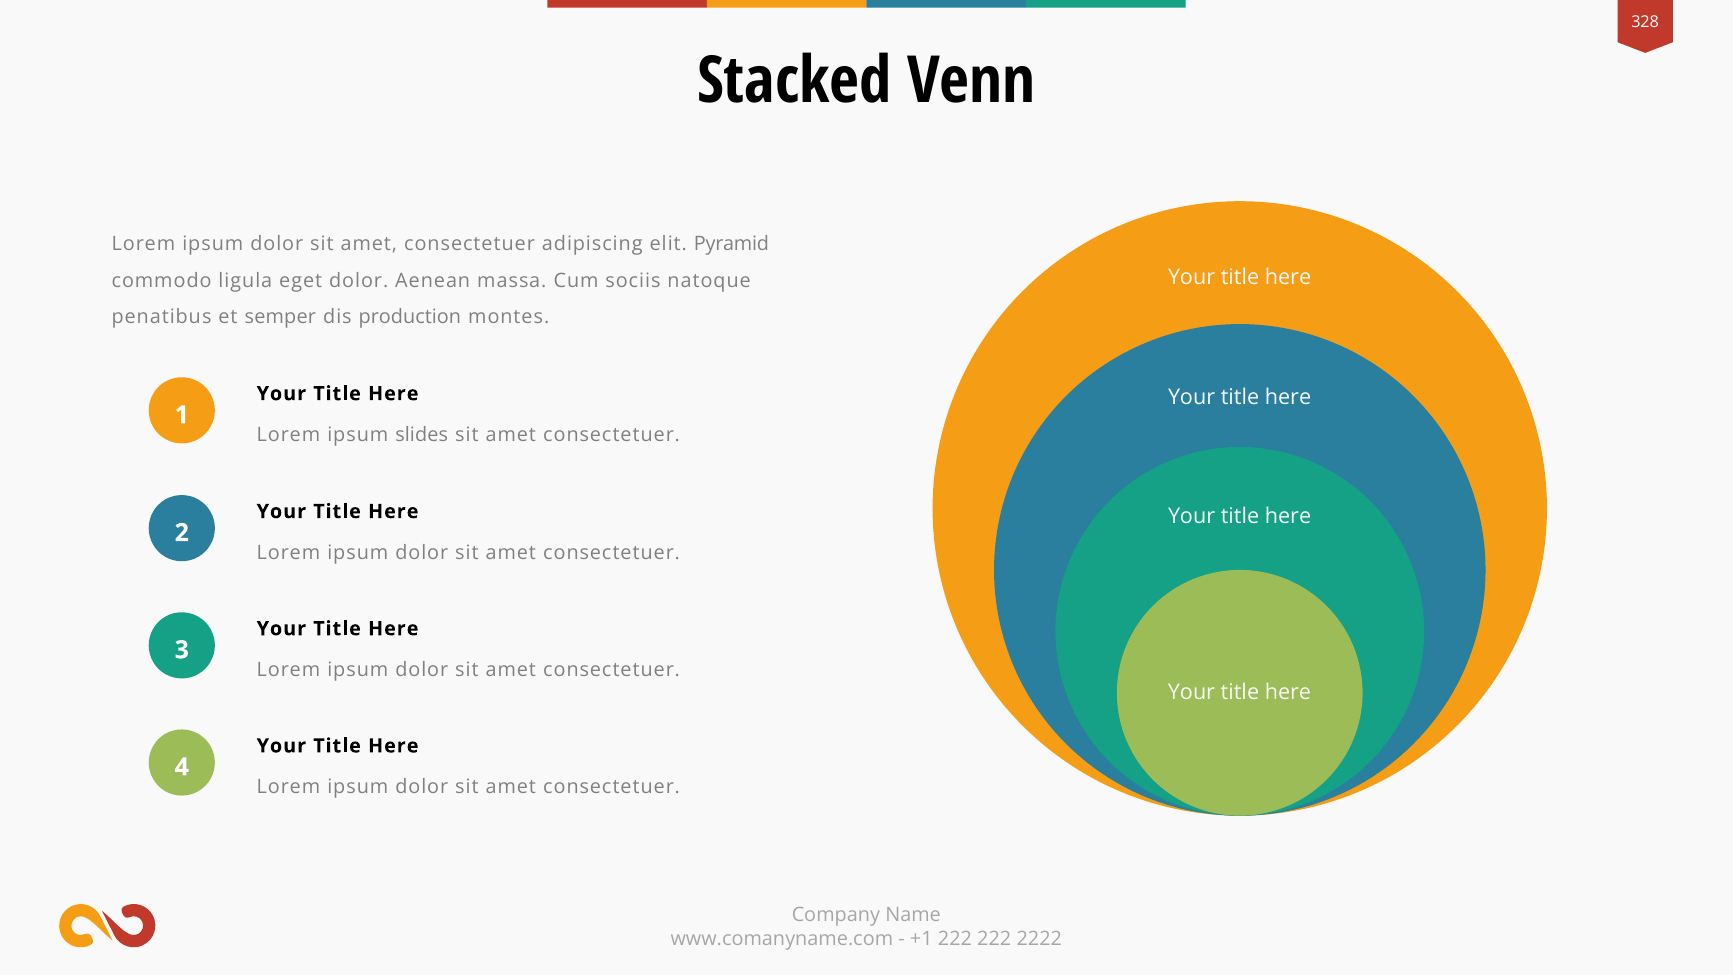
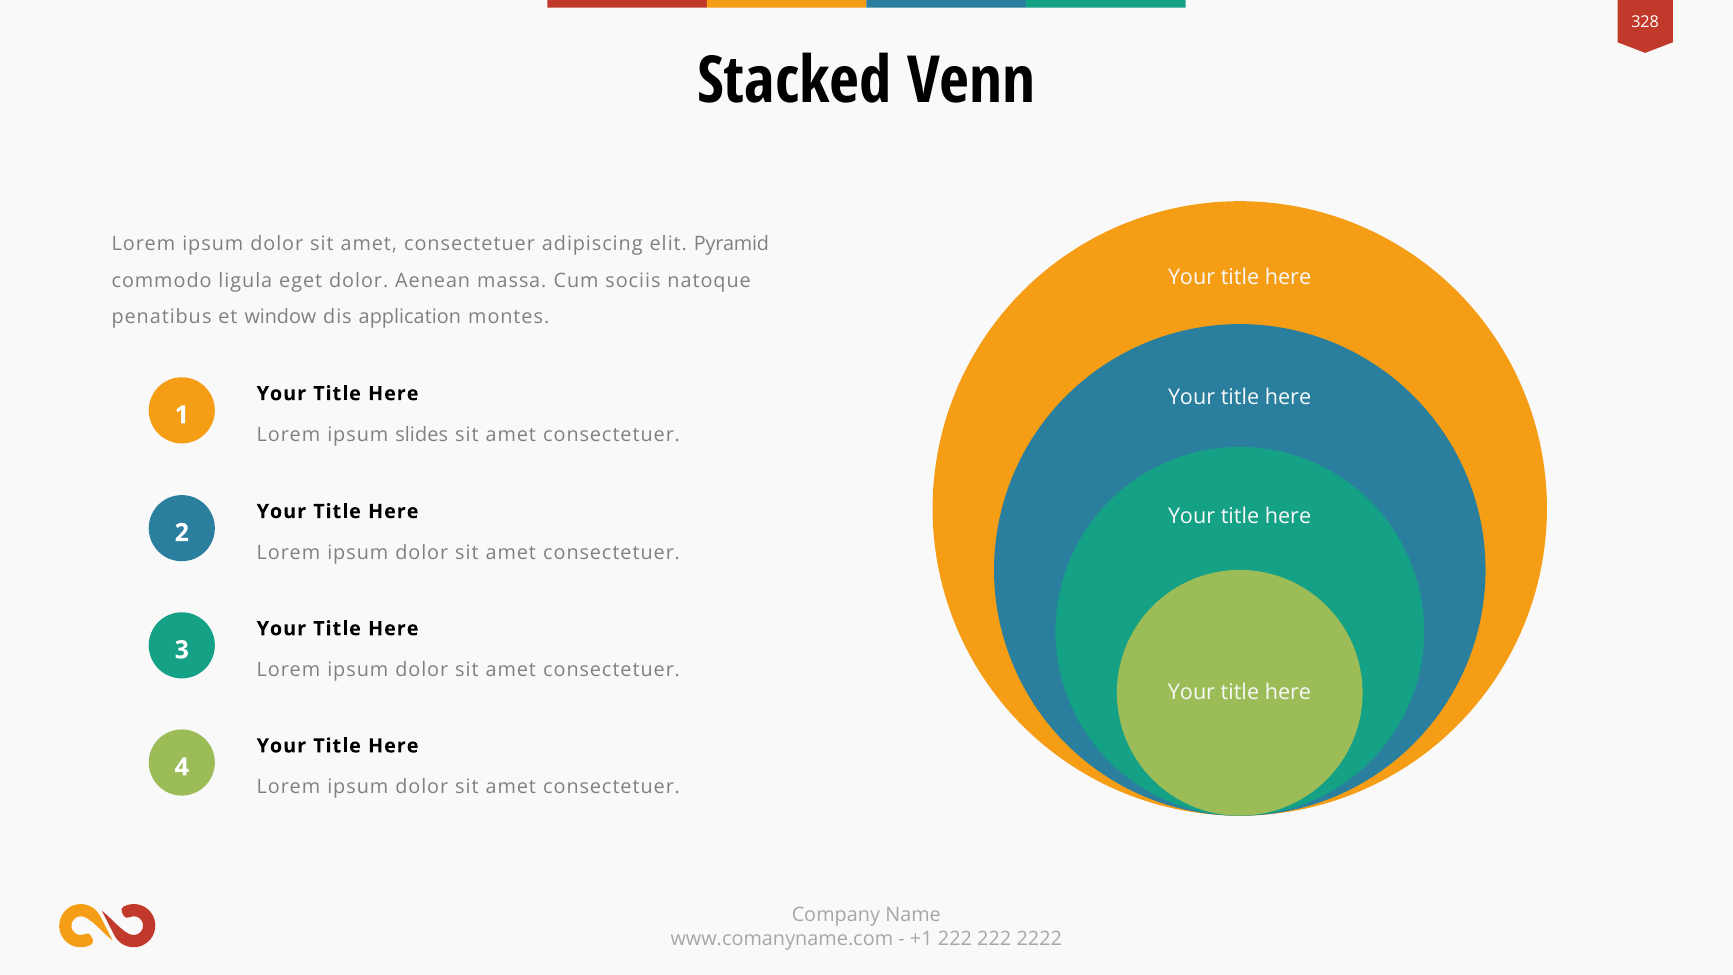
semper: semper -> window (280, 317)
production: production -> application (410, 317)
